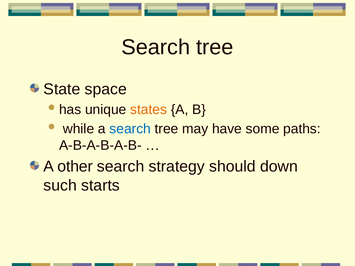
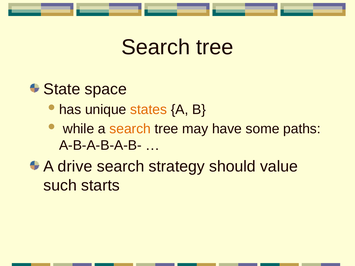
search colour: blue -> orange (130, 129)
other: other -> drive (75, 167)
down: down -> value (279, 167)
